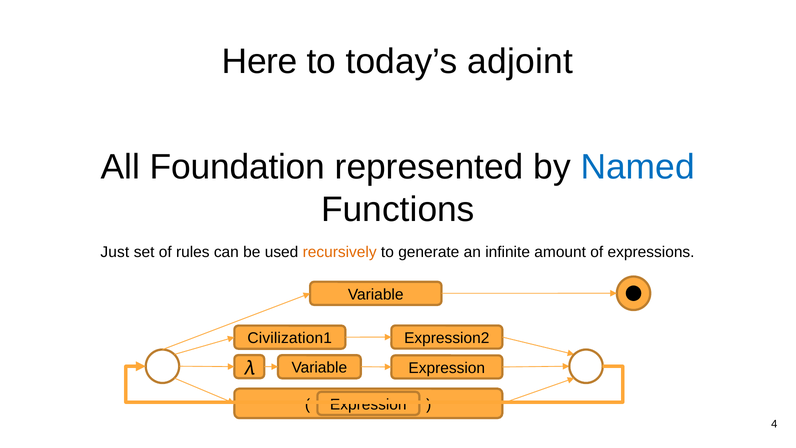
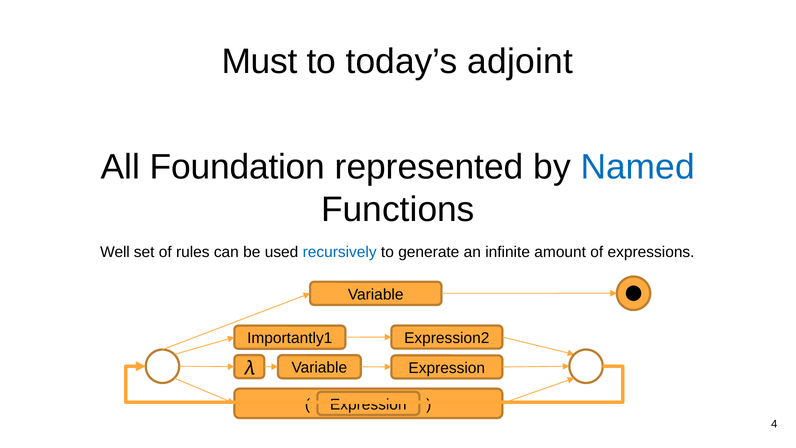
Here: Here -> Must (260, 62)
Just: Just -> Well (115, 252)
recursively colour: orange -> blue (340, 252)
Civilization1: Civilization1 -> Importantly1 (290, 338)
